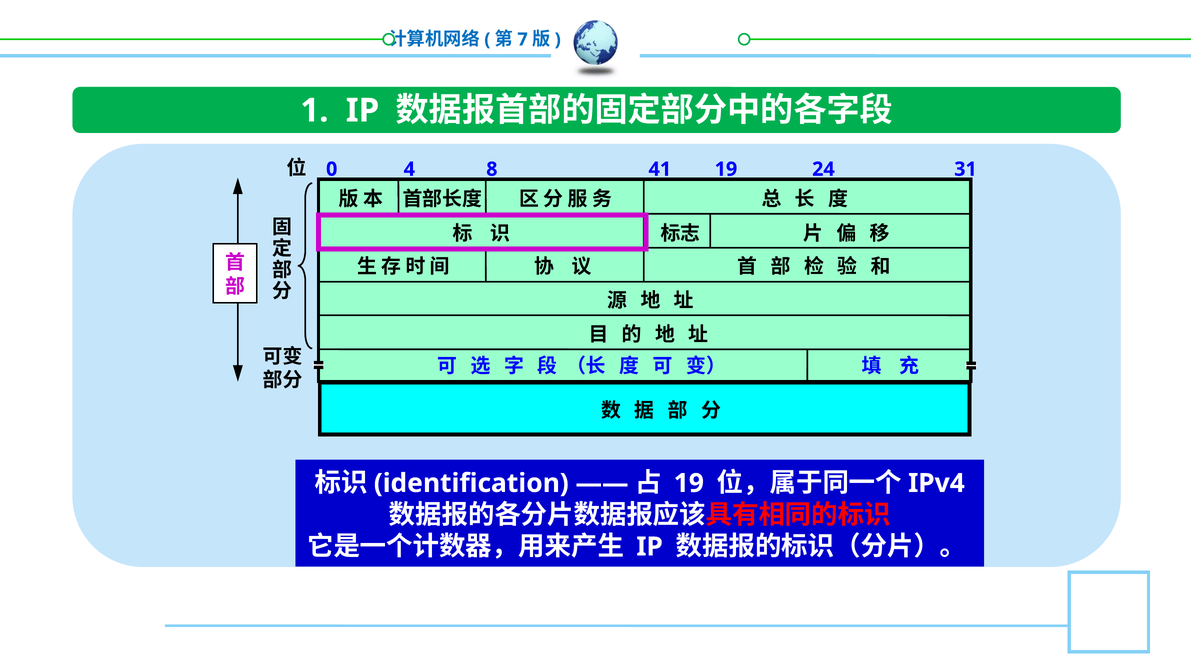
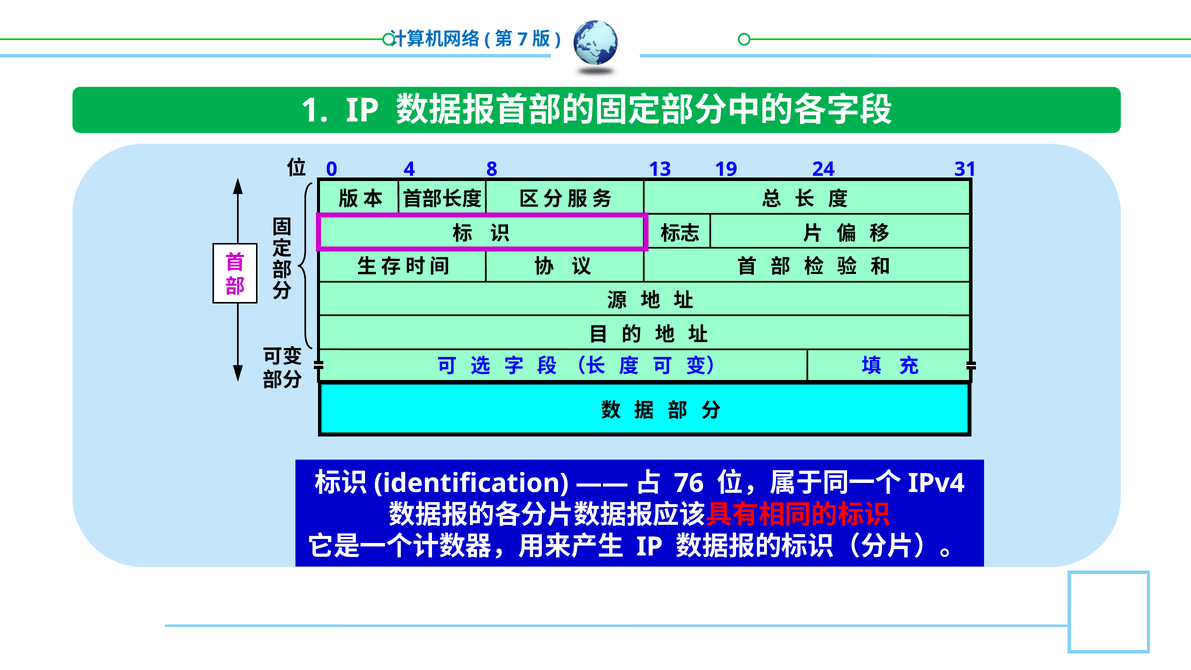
41: 41 -> 13 (660, 169)
19: 19 -> 76 (689, 483)
